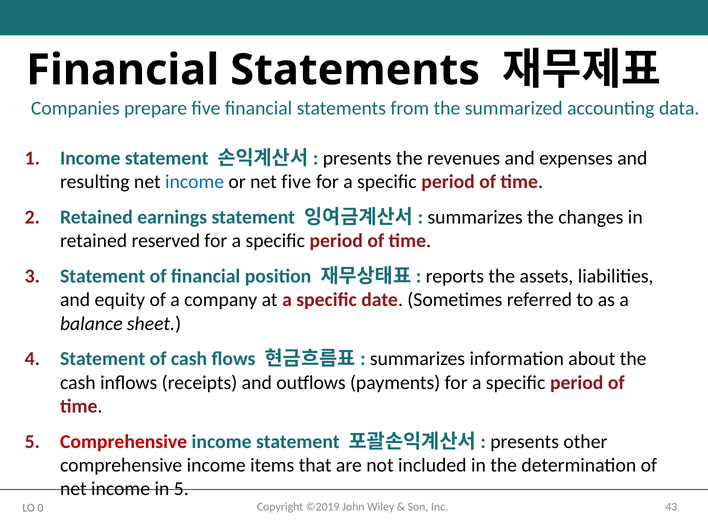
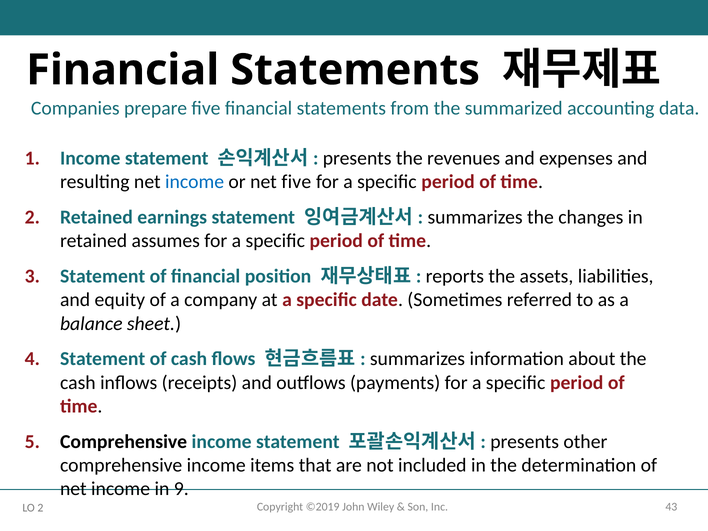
reserved: reserved -> assumes (166, 241)
Comprehensive colour: red -> black (124, 442)
in 5: 5 -> 9 (181, 489)
LO 0: 0 -> 2 (40, 508)
